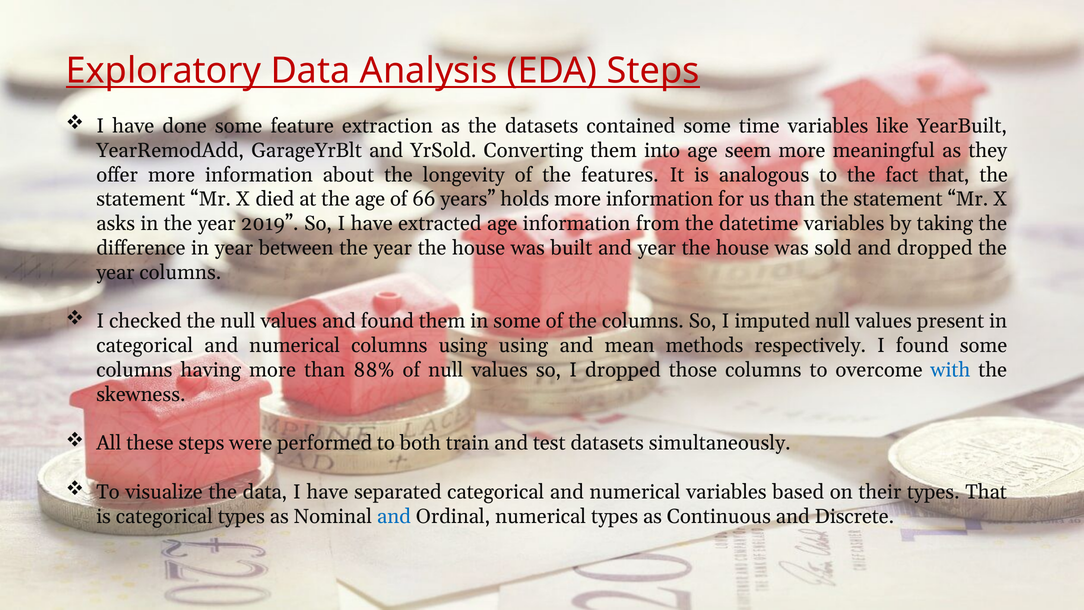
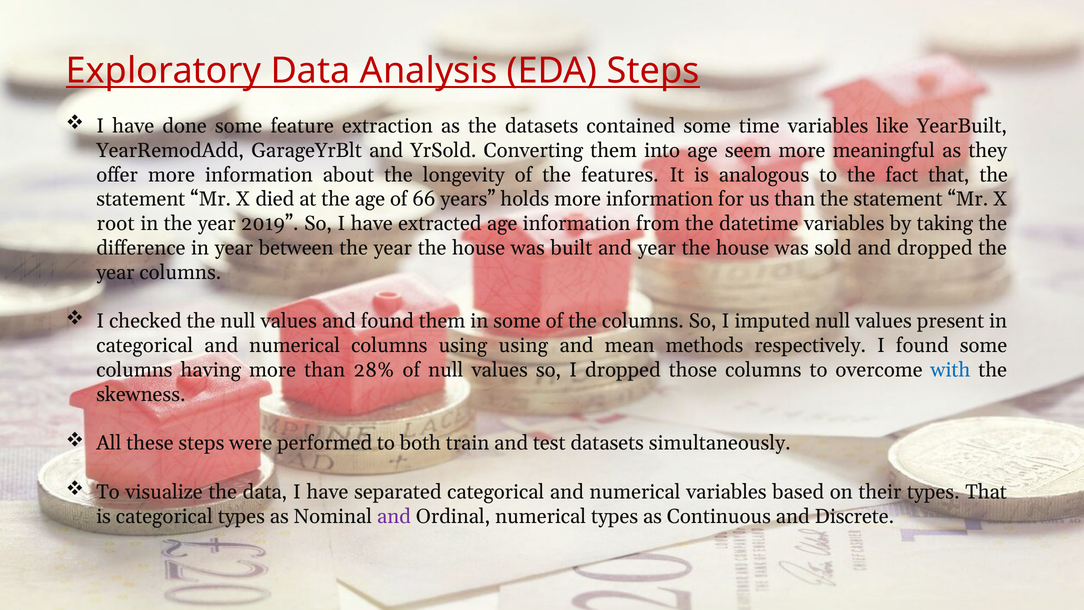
asks: asks -> root (116, 224)
88%: 88% -> 28% (374, 370)
and colour: blue -> purple (394, 516)
